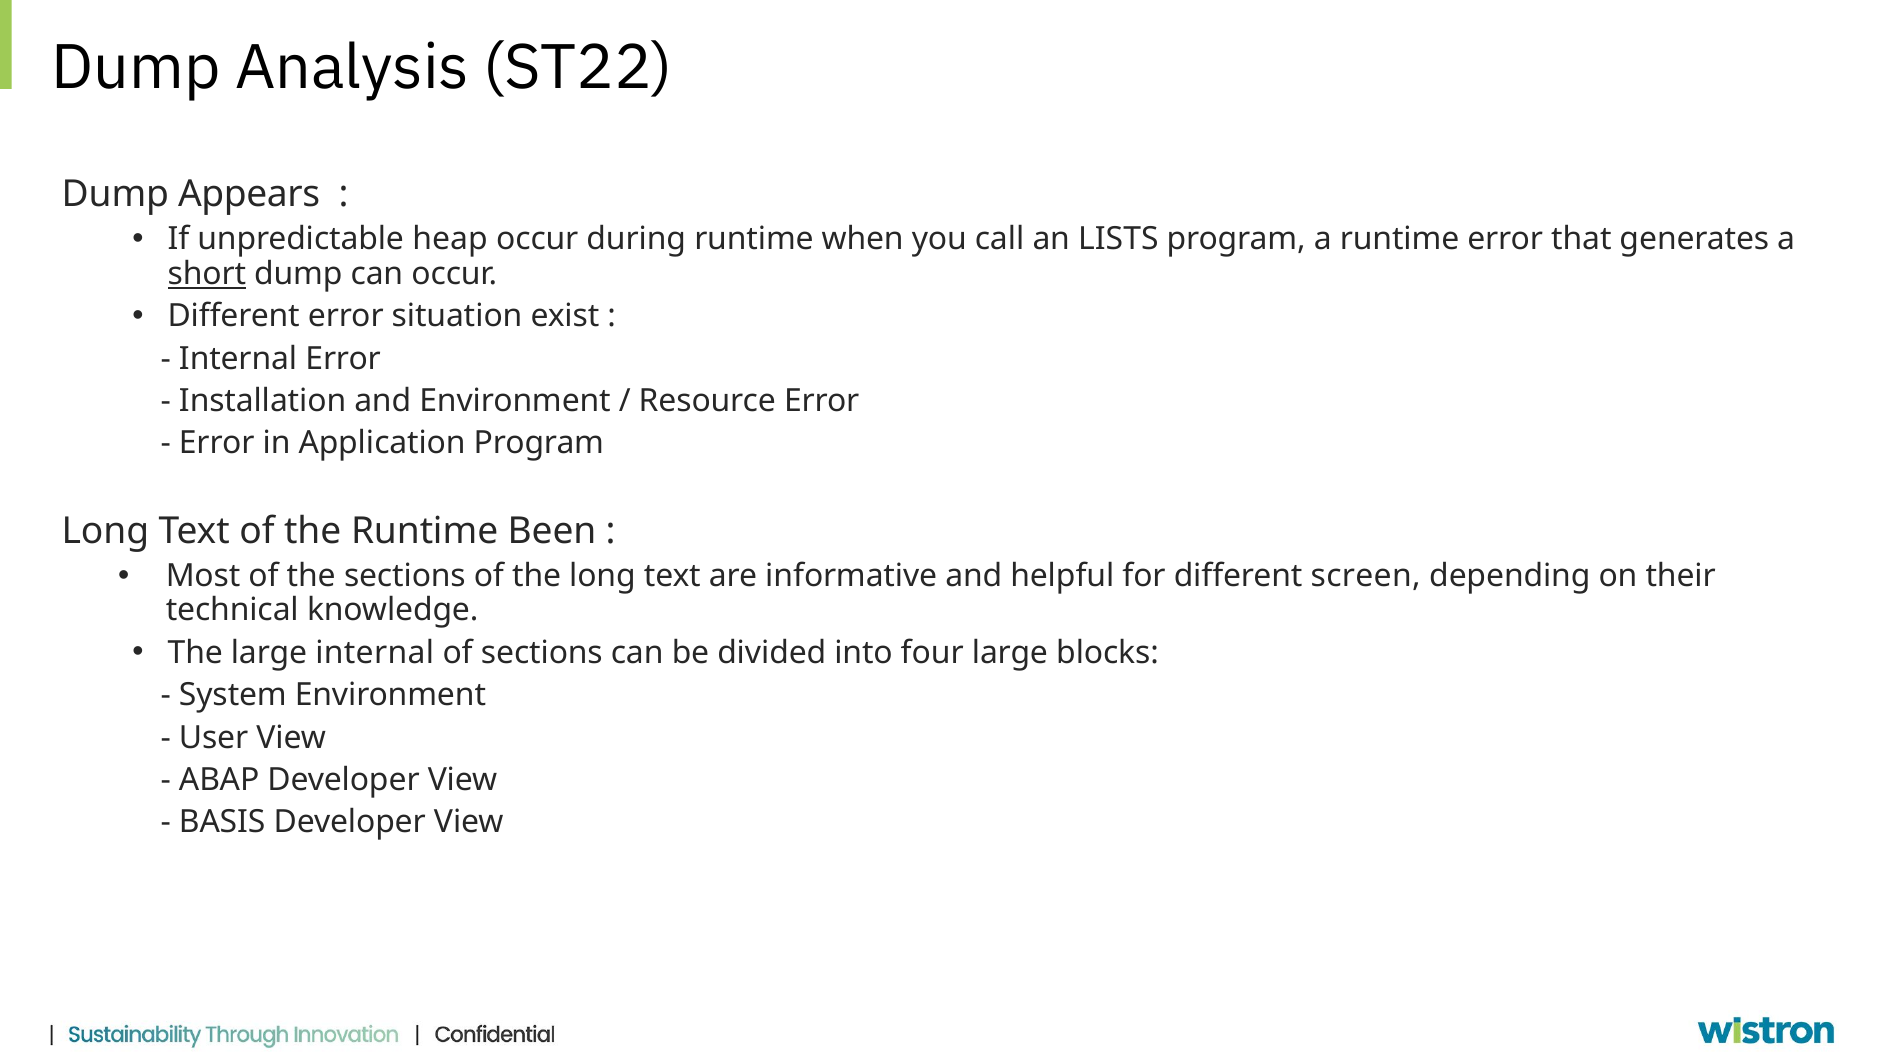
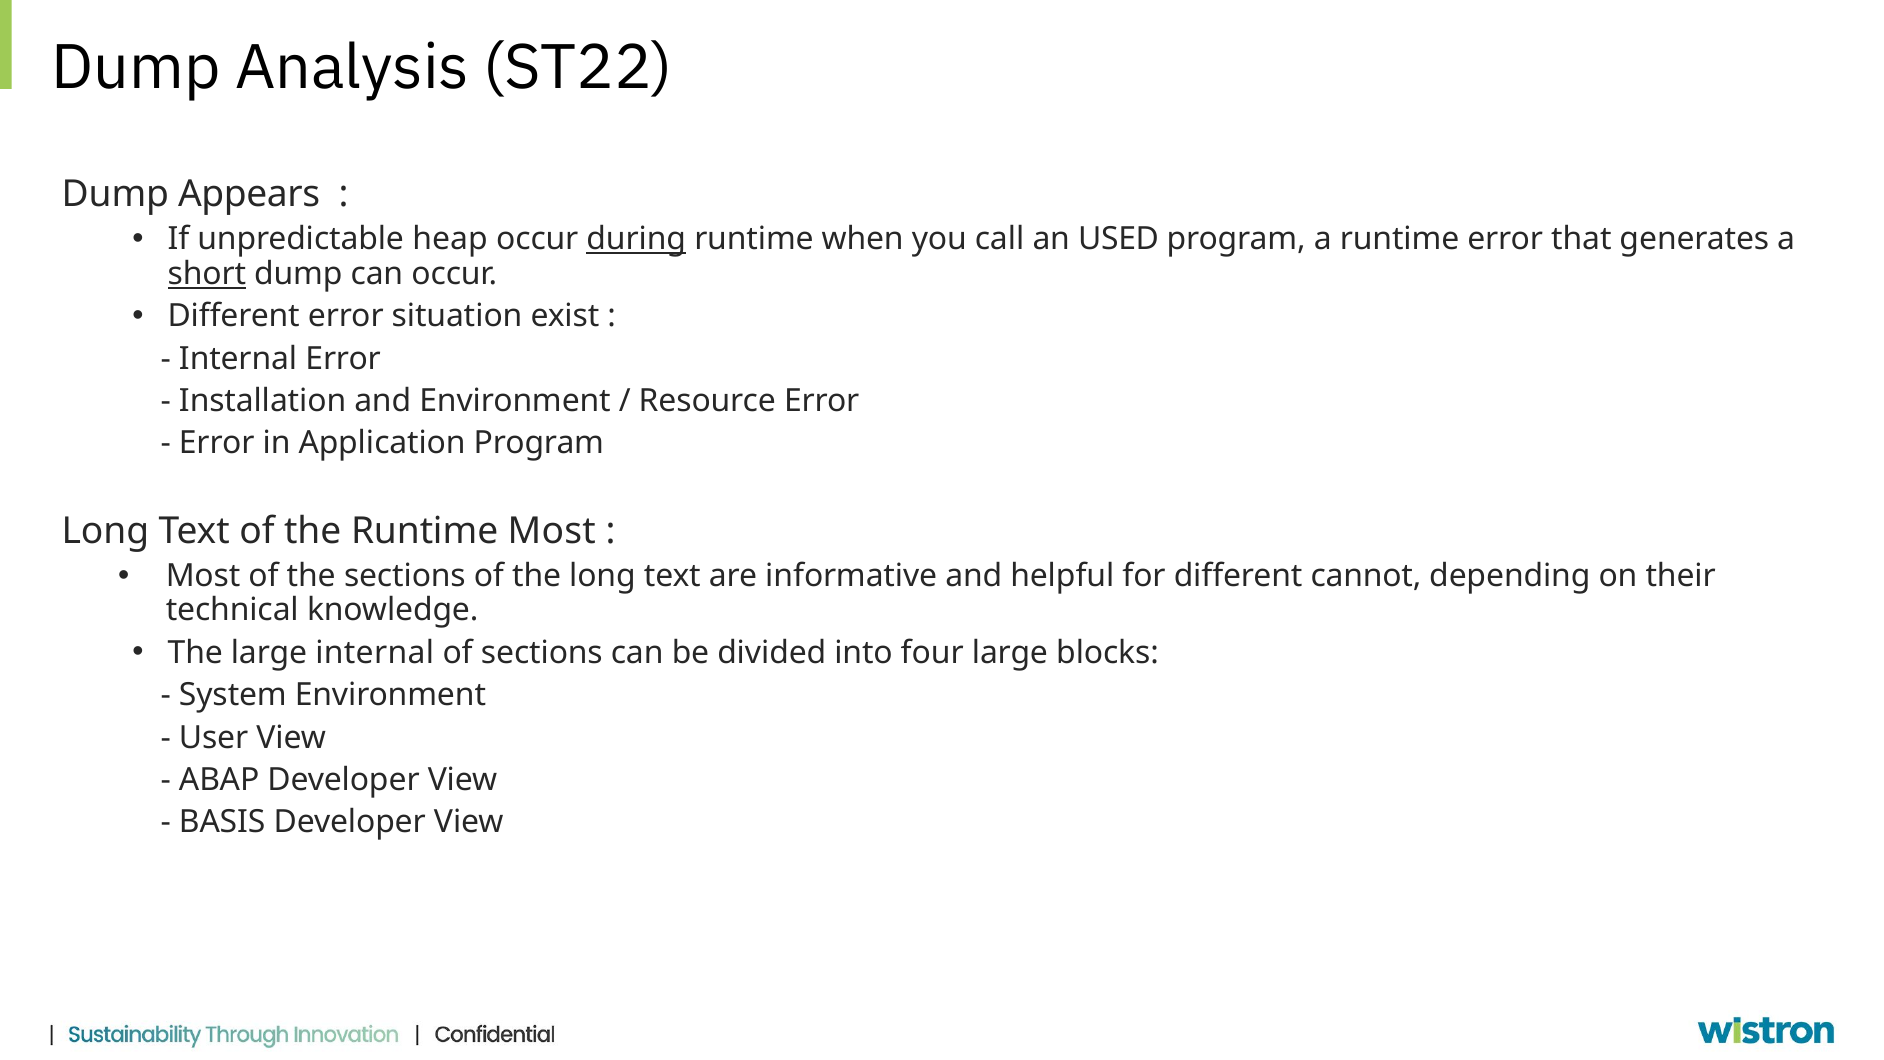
during underline: none -> present (636, 239)
LISTS: LISTS -> USED (1119, 239)
Runtime Been: Been -> Most (552, 531)
screen: screen -> cannot (1366, 576)
